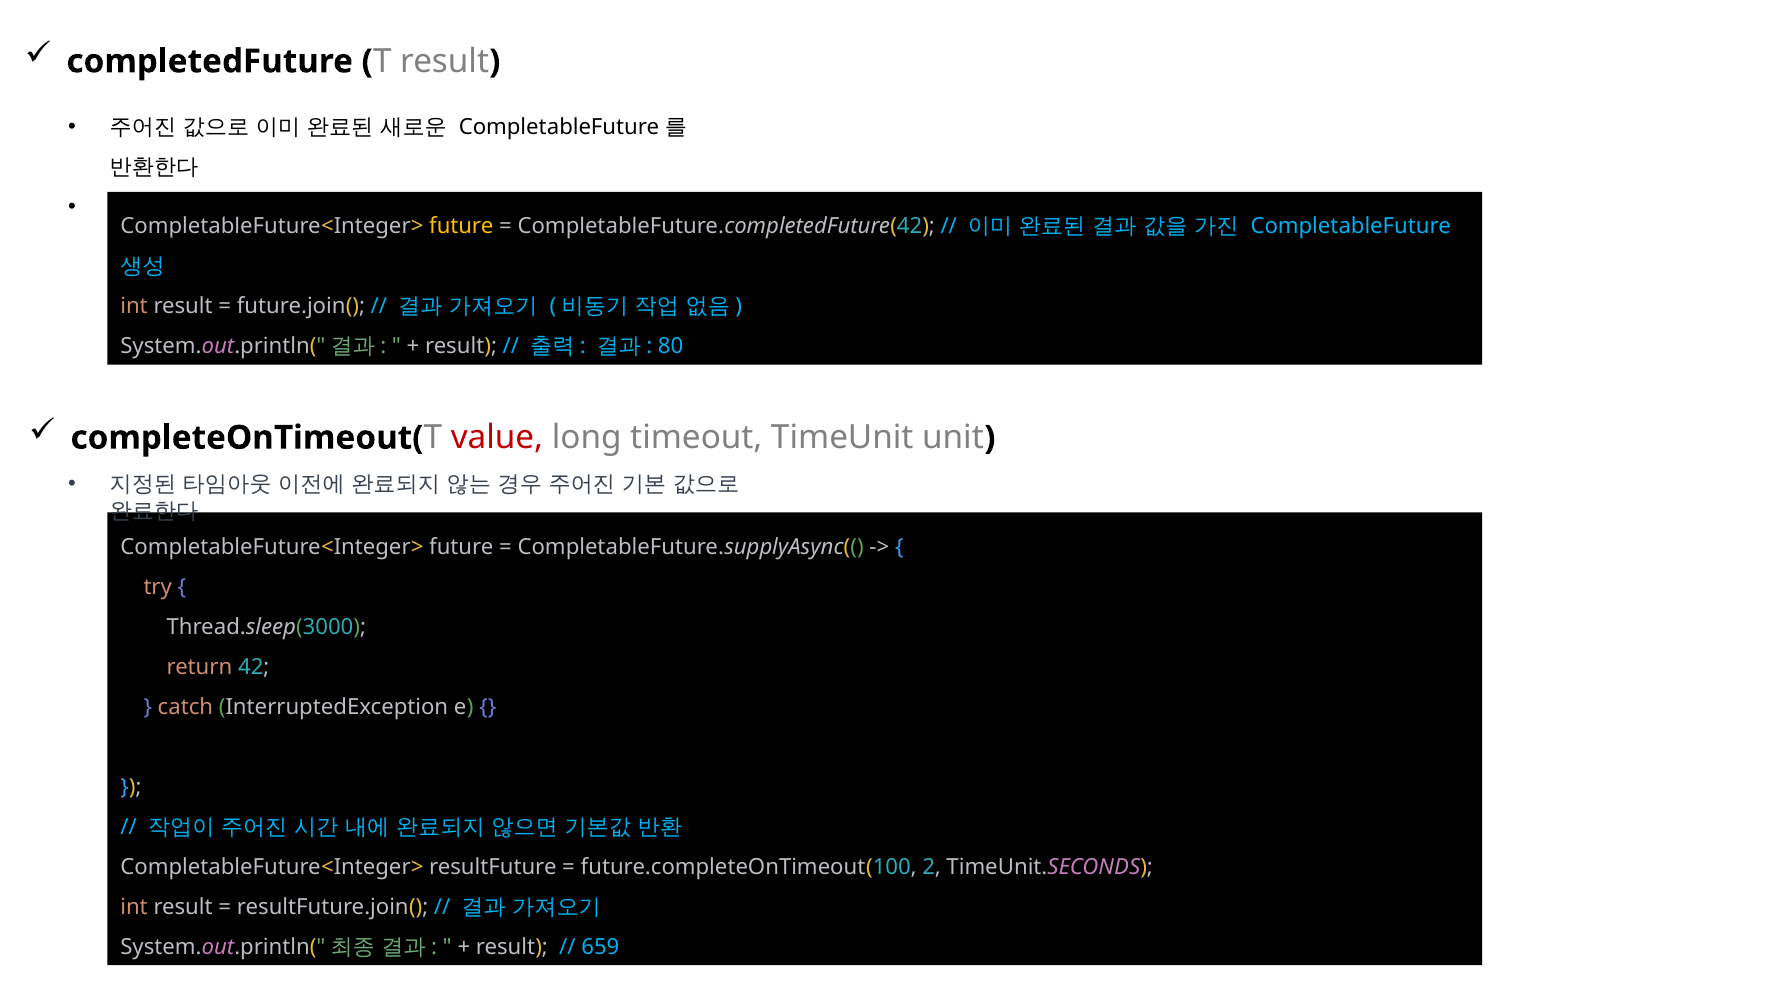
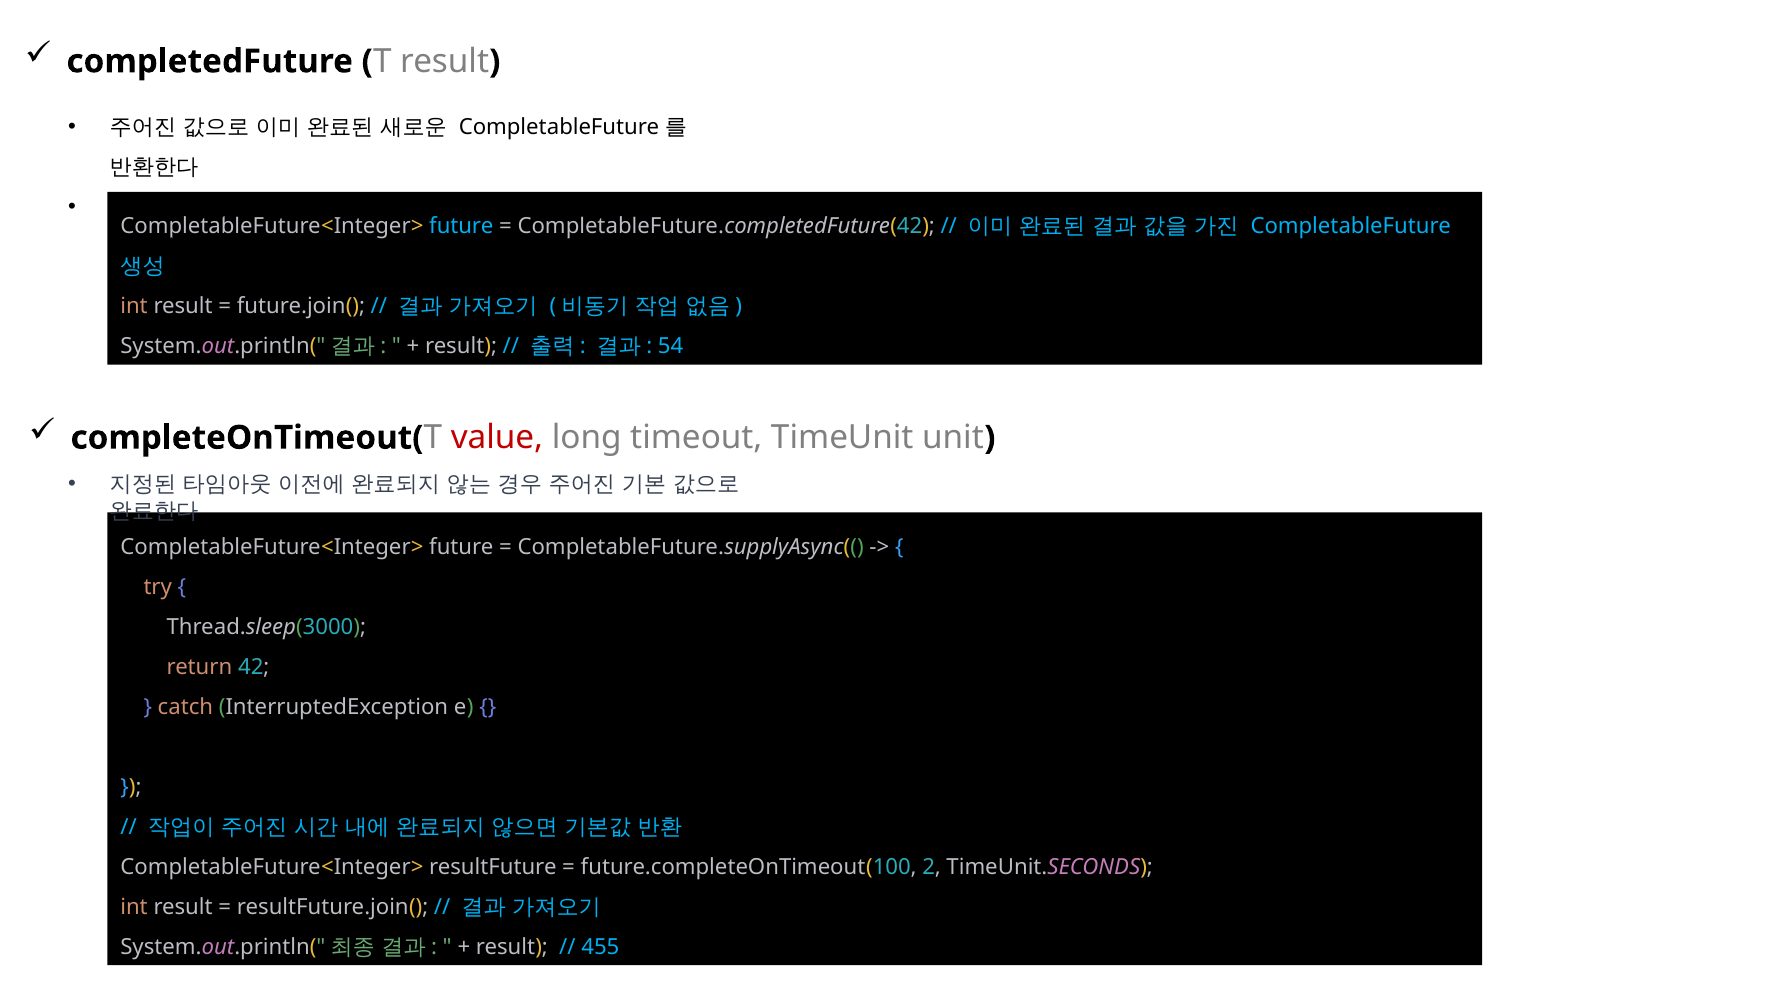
future colour: yellow -> light blue (461, 227)
80: 80 -> 54 (671, 346)
659: 659 -> 455 (600, 947)
